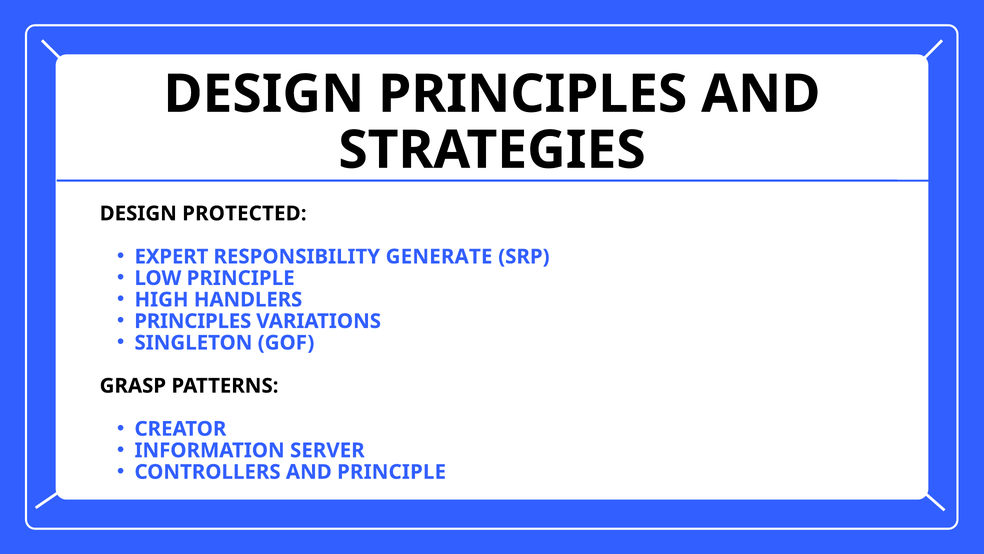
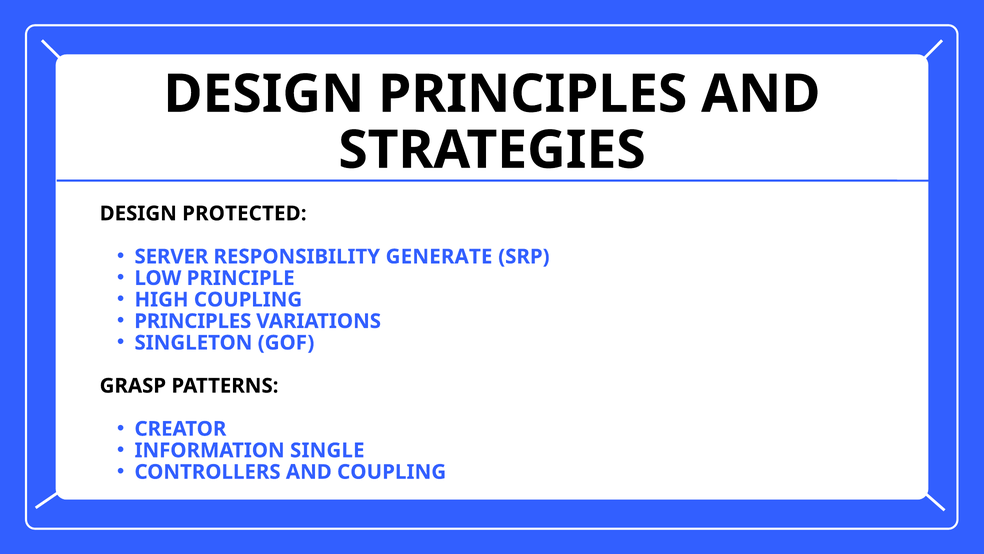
EXPERT: EXPERT -> SERVER (171, 256)
HIGH HANDLERS: HANDLERS -> COUPLING (248, 299)
SERVER: SERVER -> SINGLE (327, 450)
AND PRINCIPLE: PRINCIPLE -> COUPLING (392, 472)
